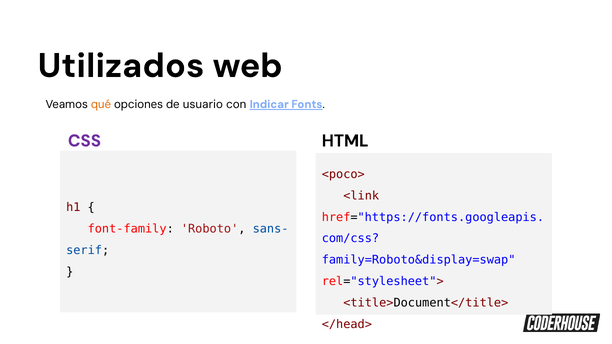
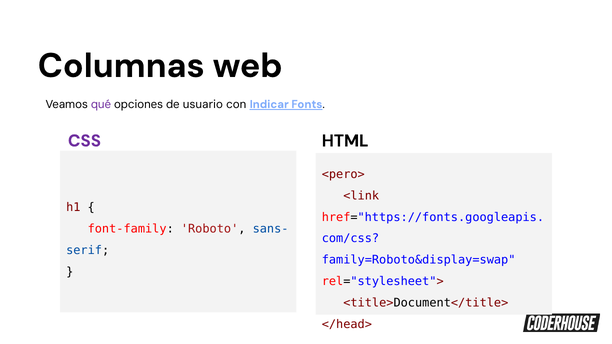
Utilizados: Utilizados -> Columnas (121, 66)
qué colour: orange -> purple (101, 104)
<poco>: <poco> -> <pero> (343, 174)
